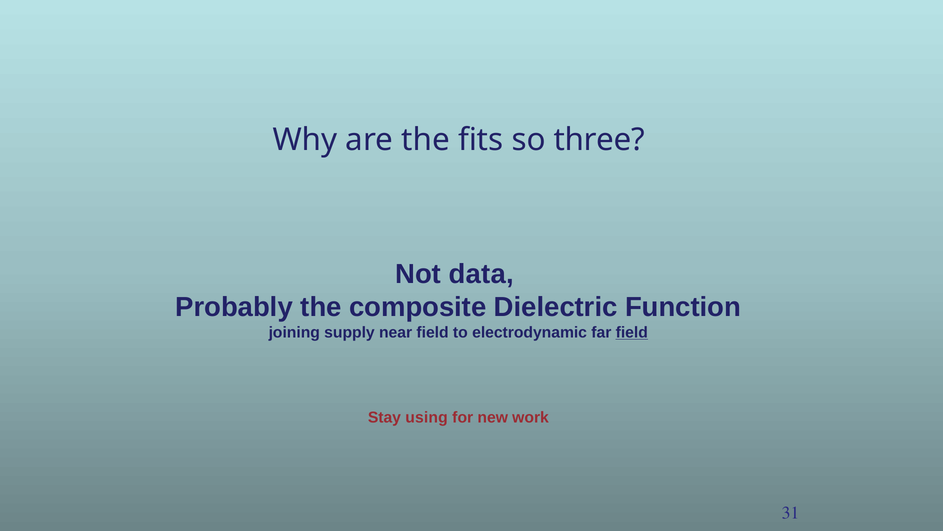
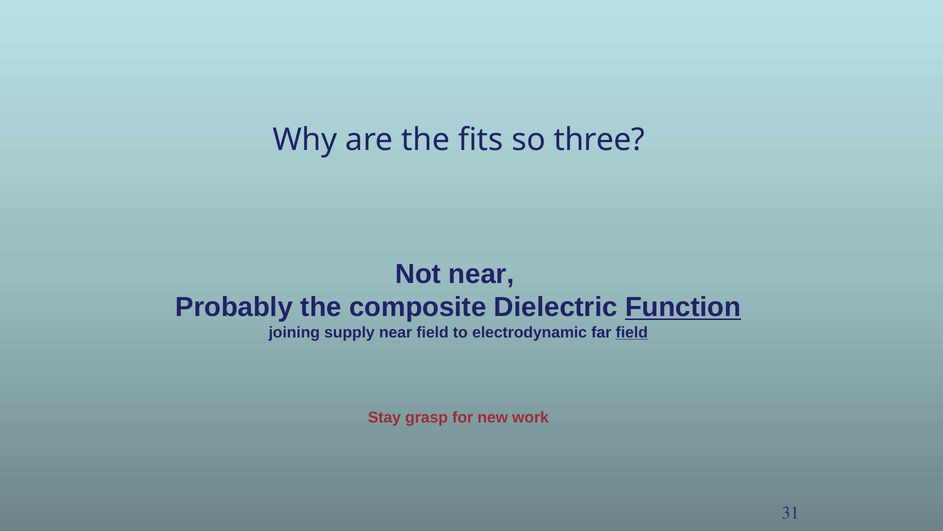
Not data: data -> near (481, 274)
Function underline: none -> present (683, 307)
using: using -> grasp (427, 417)
